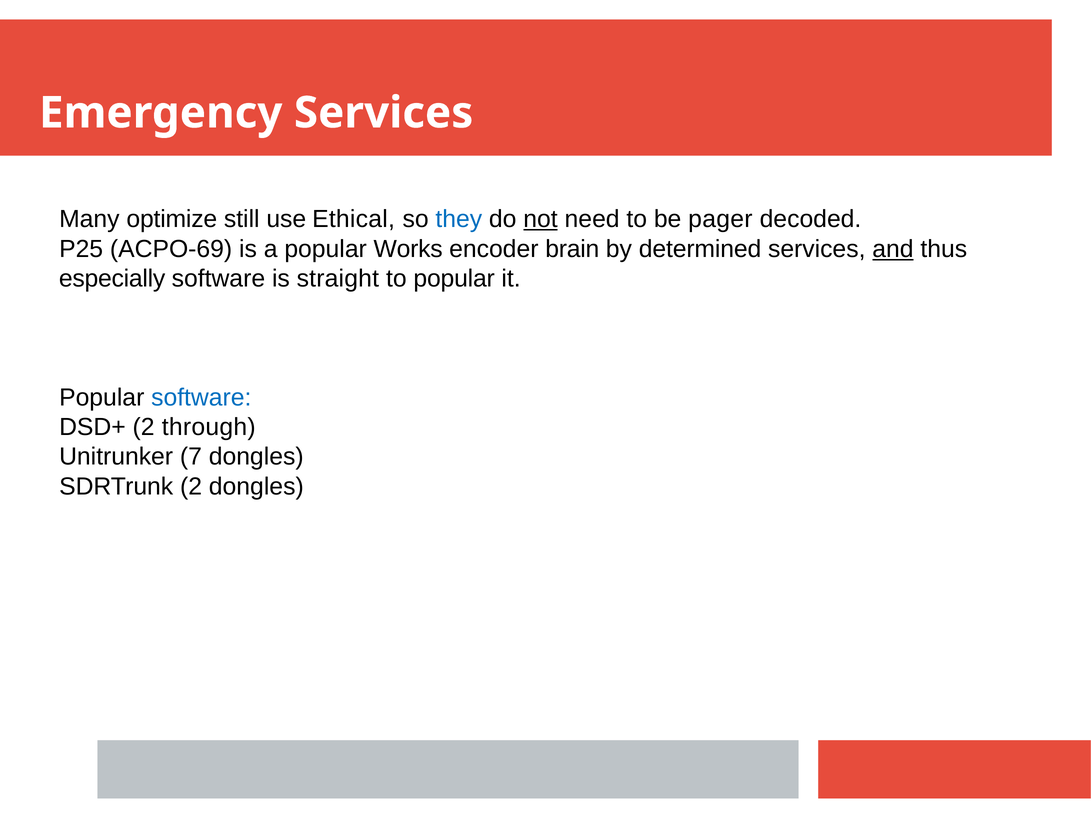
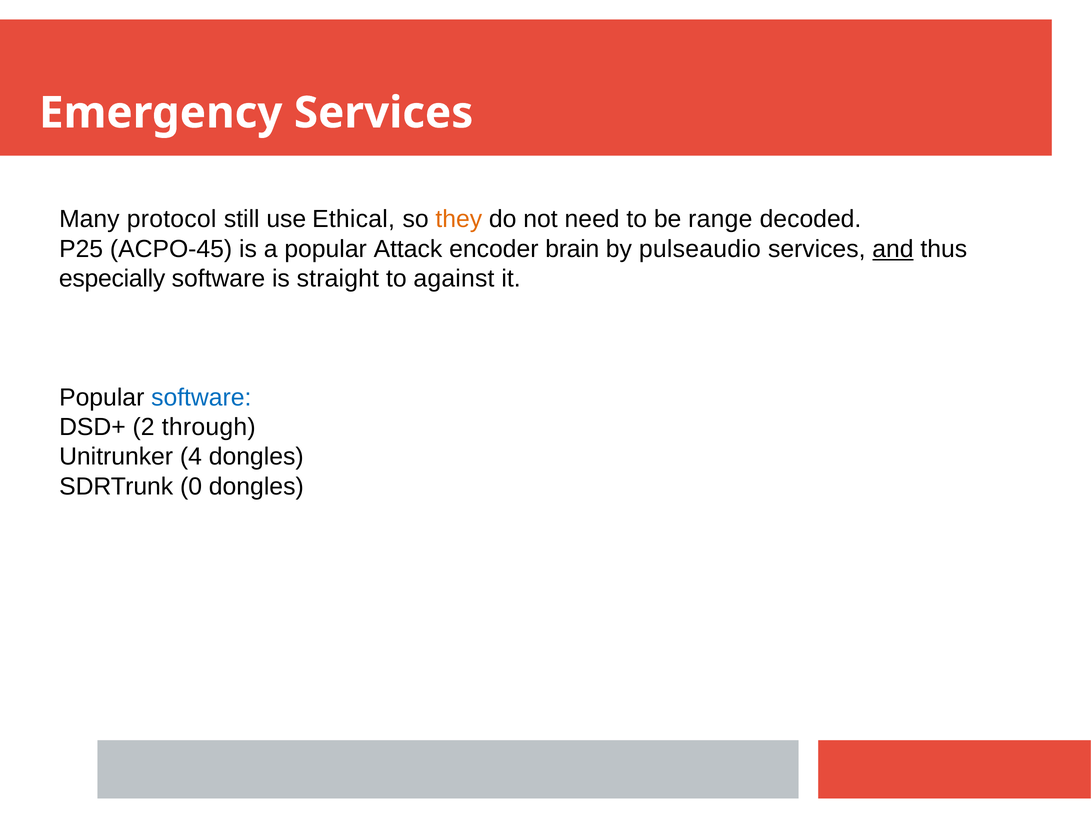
optimize: optimize -> protocol (172, 219)
they colour: blue -> orange (459, 219)
not underline: present -> none (540, 219)
pager: pager -> range (720, 219)
ACPO-69: ACPO-69 -> ACPO-45 (171, 249)
Works: Works -> Attack (408, 249)
determined: determined -> pulseaudio (700, 249)
to popular: popular -> against (454, 279)
7: 7 -> 4 (191, 457)
SDRTrunk 2: 2 -> 0 (191, 487)
